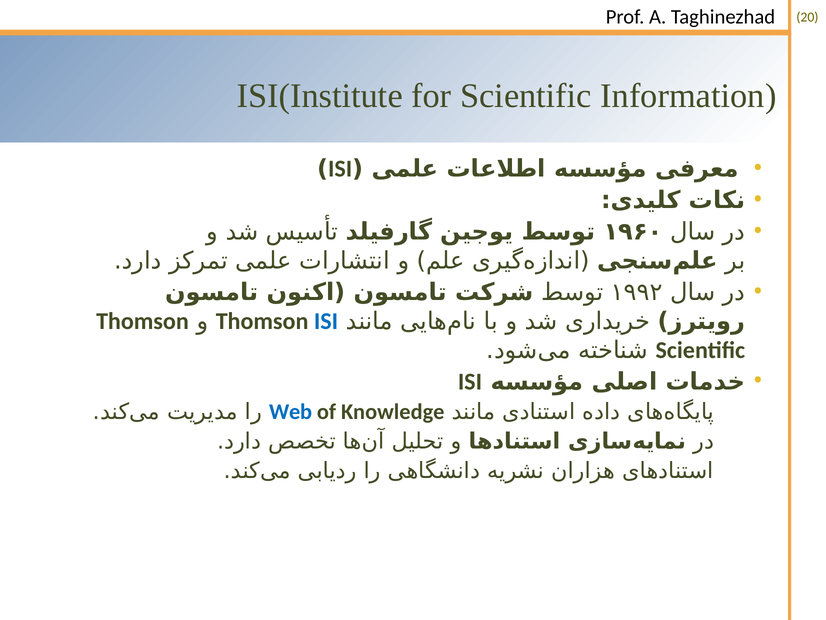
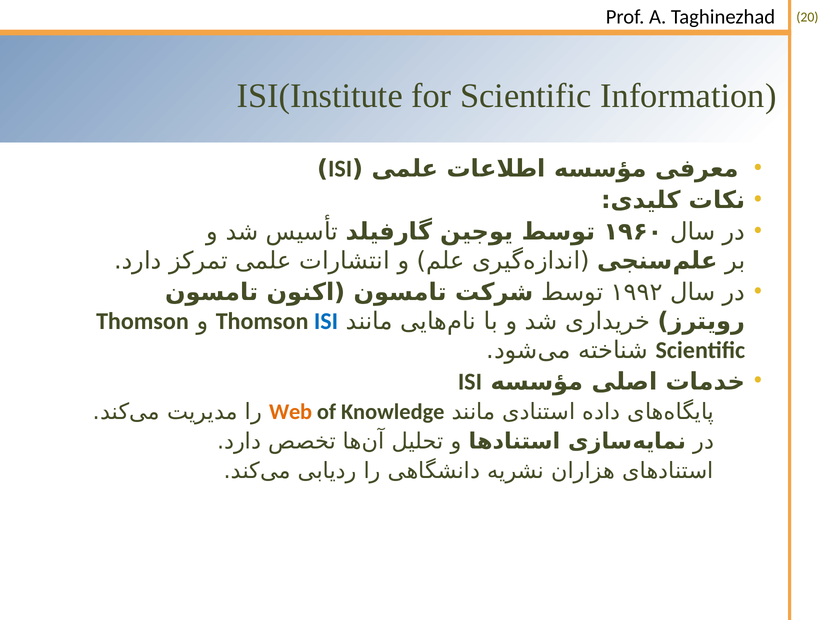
Web colour: blue -> orange (291, 412)
